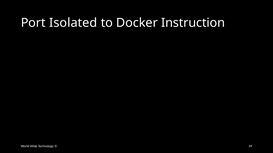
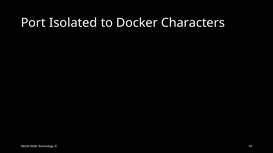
Instruction: Instruction -> Characters (193, 23)
